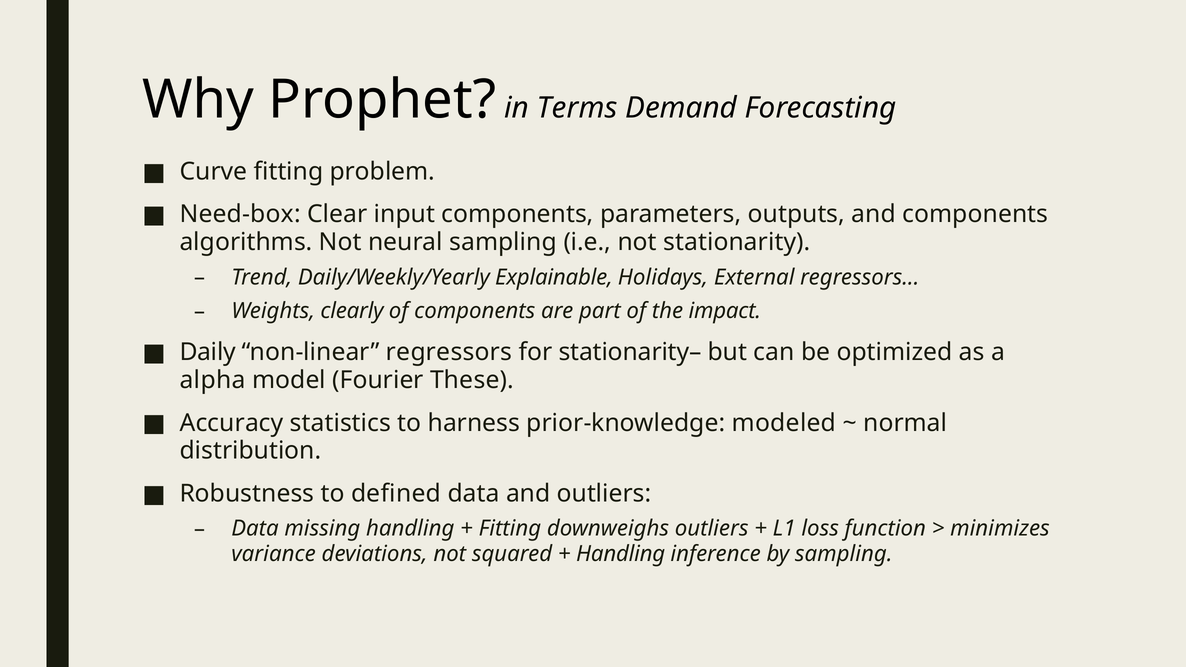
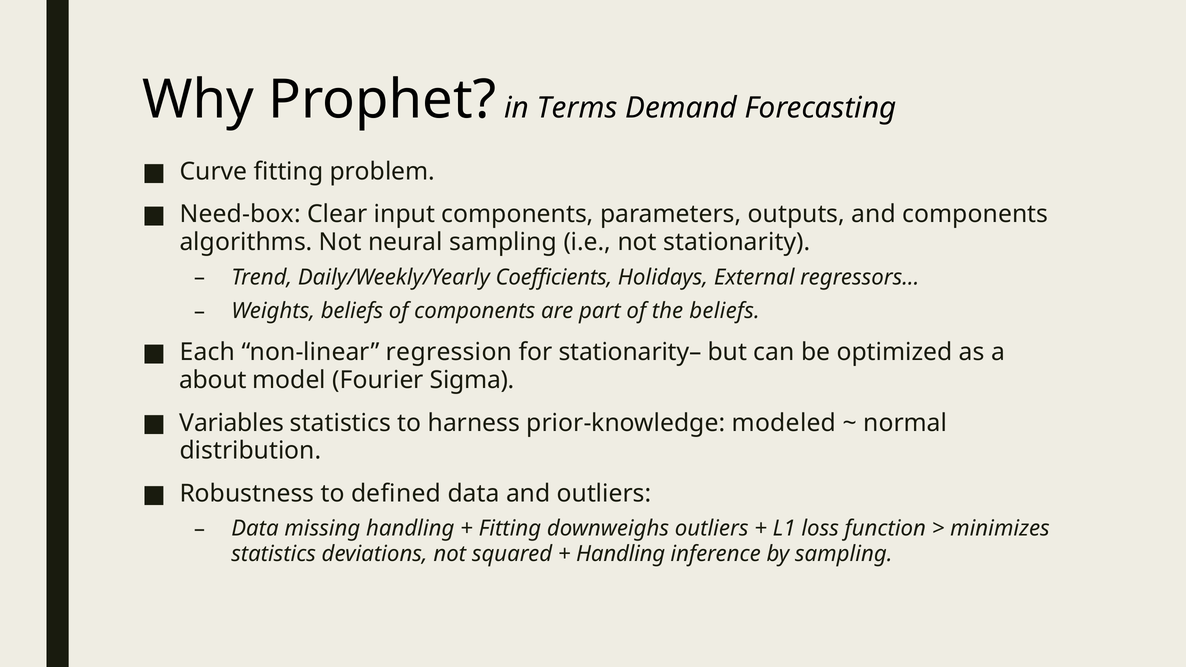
Explainable: Explainable -> Coefficients (554, 277)
Weights clearly: clearly -> beliefs (352, 311)
the impact: impact -> beliefs (725, 311)
Daily: Daily -> Each (207, 352)
non-linear regressors: regressors -> regression (449, 352)
alpha: alpha -> about (213, 380)
These: These -> Sigma (472, 380)
Accuracy: Accuracy -> Variables (232, 423)
variance: variance -> statistics (274, 554)
